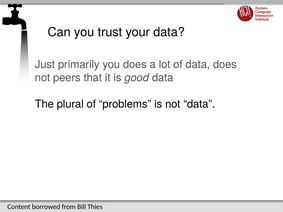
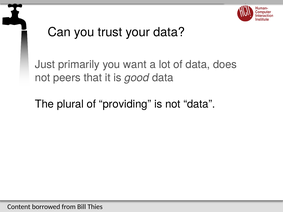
you does: does -> want (135, 65)
problems: problems -> providing (125, 104)
